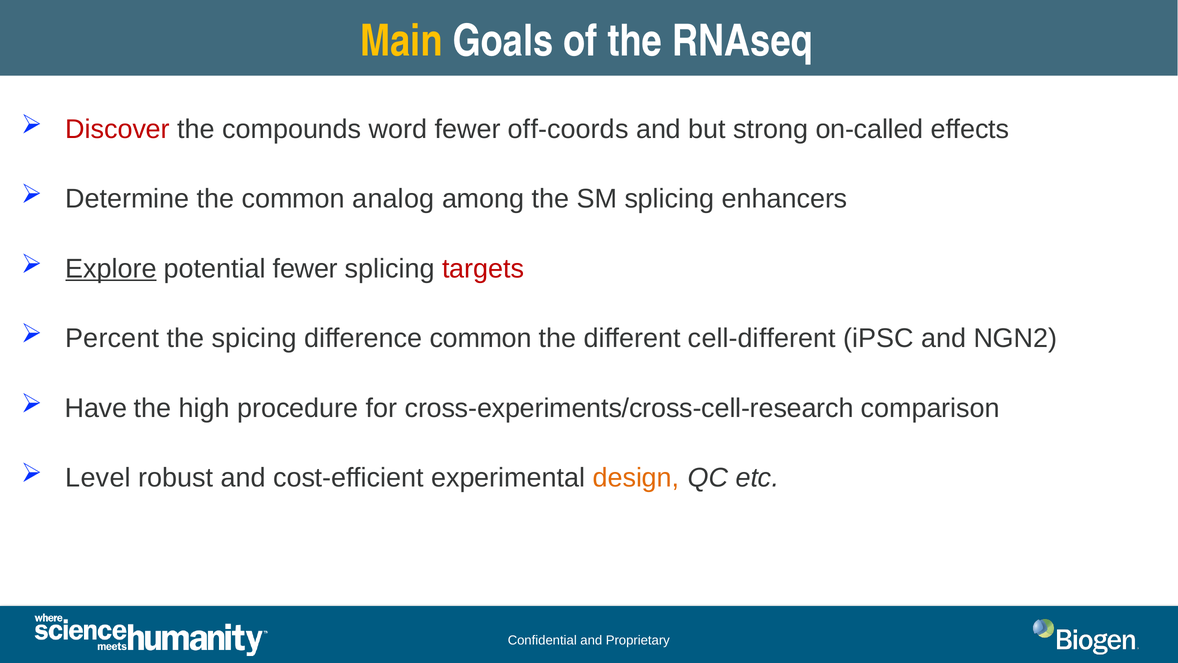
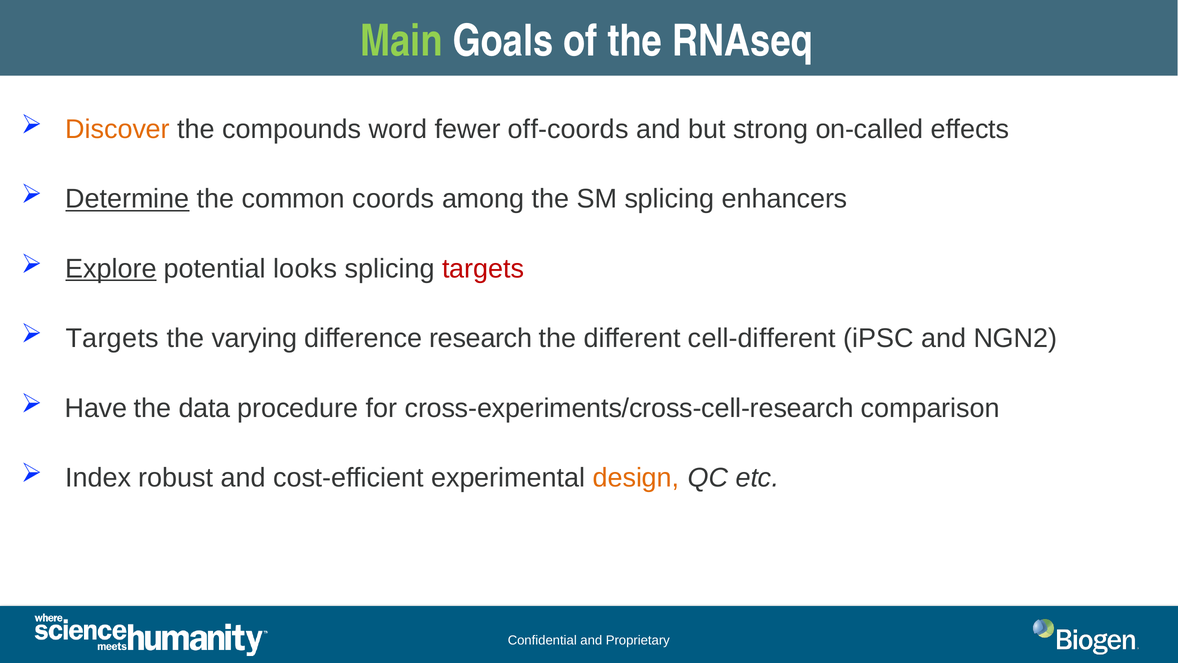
Main colour: yellow -> light green (401, 41)
Discover colour: red -> orange (118, 129)
Determine underline: none -> present (127, 199)
analog: analog -> coords (393, 199)
potential fewer: fewer -> looks (305, 269)
Percent: Percent -> Targets (112, 338)
spicing: spicing -> varying (254, 338)
difference common: common -> research (481, 338)
high: high -> data (204, 408)
Level: Level -> Index (98, 478)
